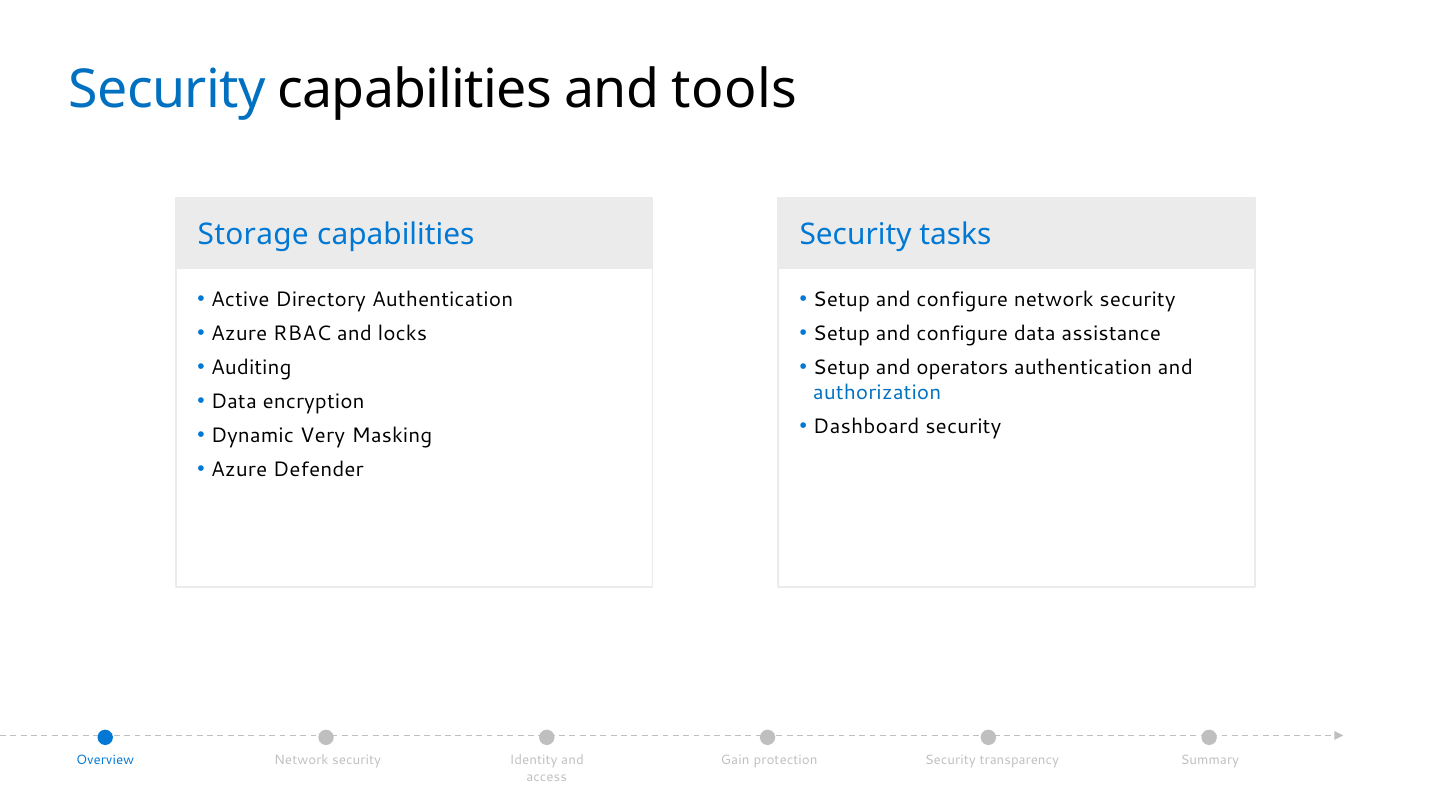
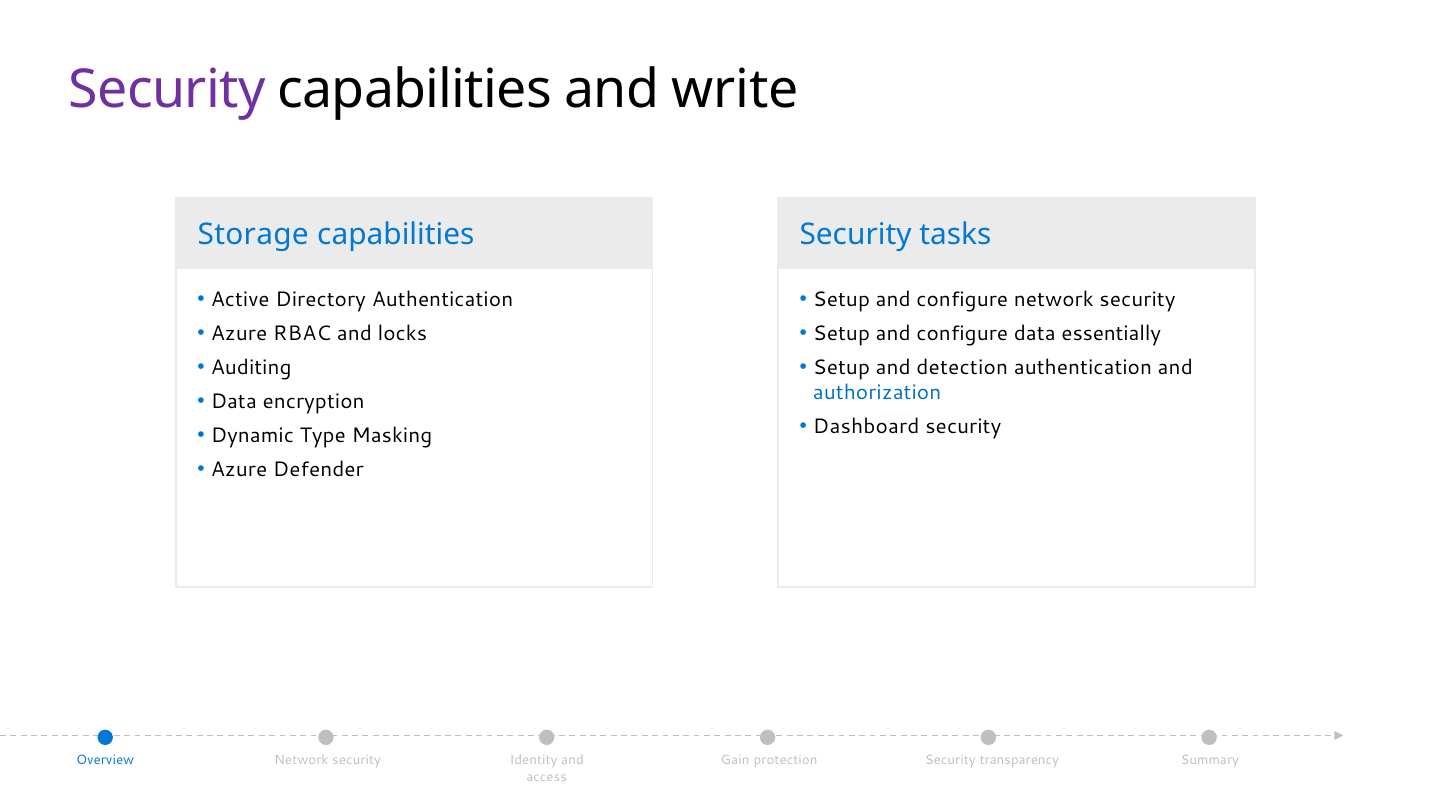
Security colour: blue -> purple (167, 90)
tools: tools -> write (735, 90)
assistance: assistance -> essentially (1111, 333)
operators: operators -> detection (962, 367)
Very: Very -> Type (323, 435)
